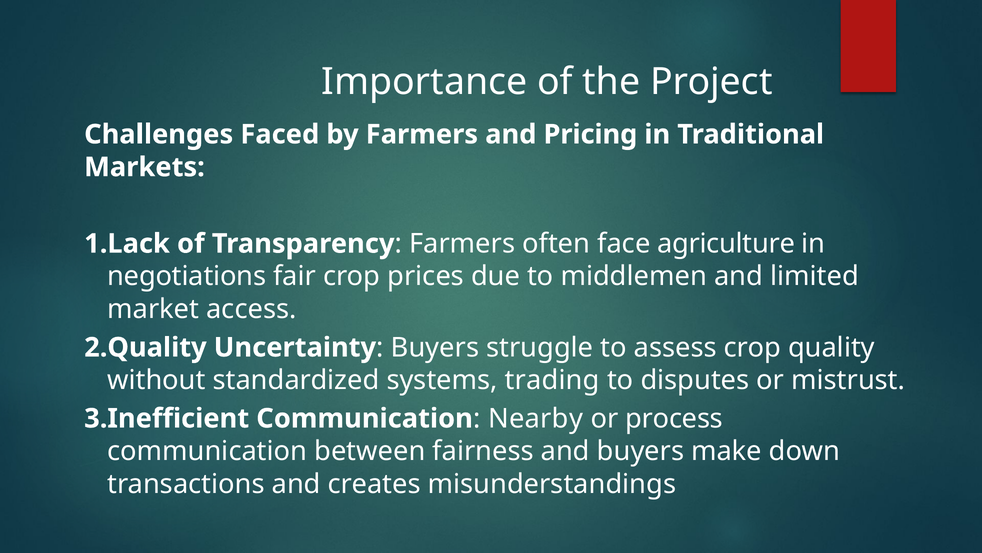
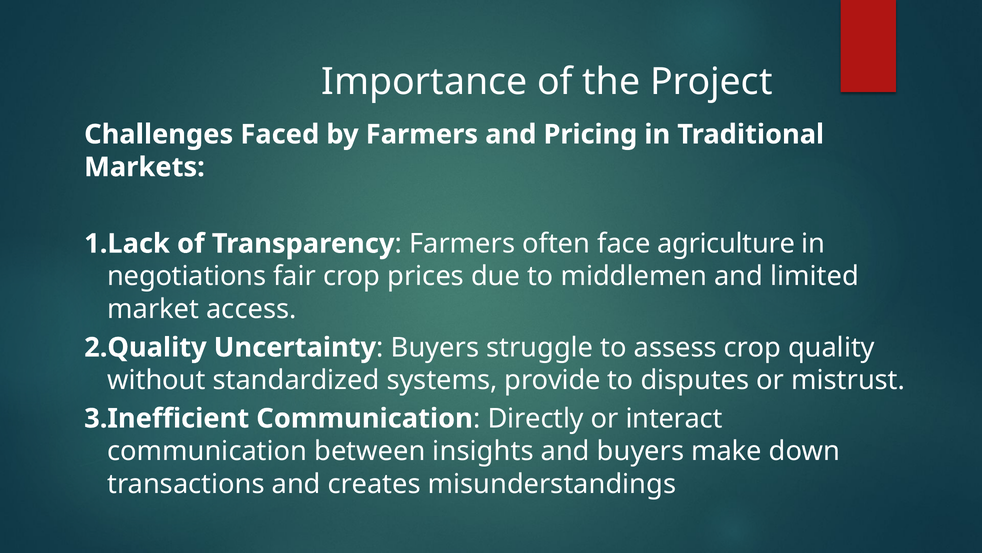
trading: trading -> provide (552, 380)
Nearby: Nearby -> Directly (536, 418)
process: process -> interact (674, 418)
fairness: fairness -> insights (483, 451)
